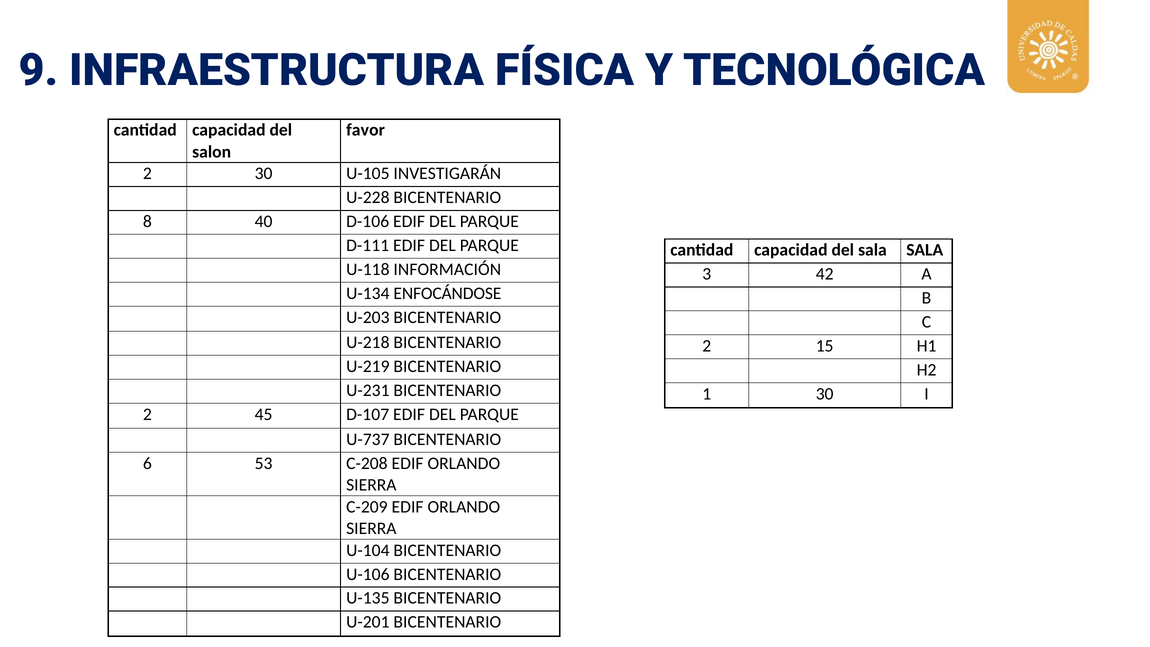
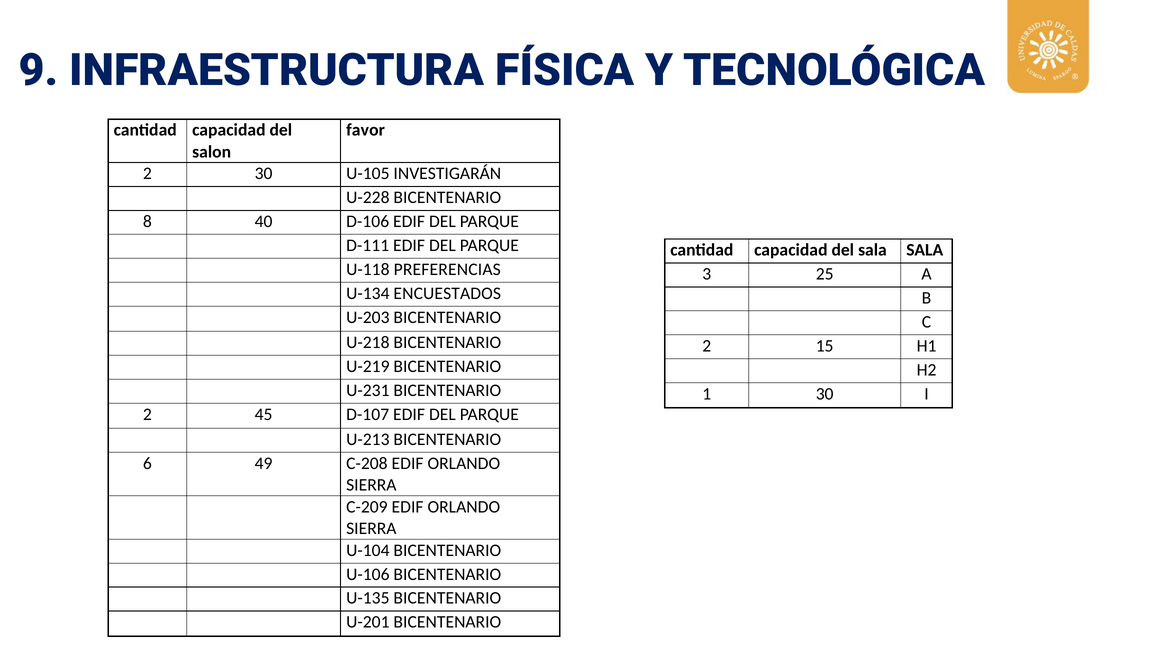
INFORMACIÓN: INFORMACIÓN -> PREFERENCIAS (447, 269)
42: 42 -> 25 (825, 274)
ENFOCÁNDOSE: ENFOCÁNDOSE -> ENCUESTADOS (447, 293)
U-737: U-737 -> U-213 (368, 439)
53: 53 -> 49 (264, 463)
